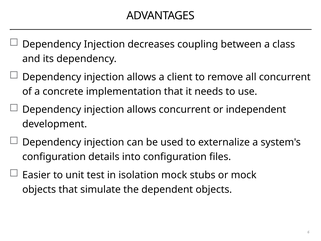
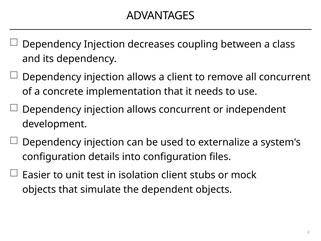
isolation mock: mock -> client (174, 175)
